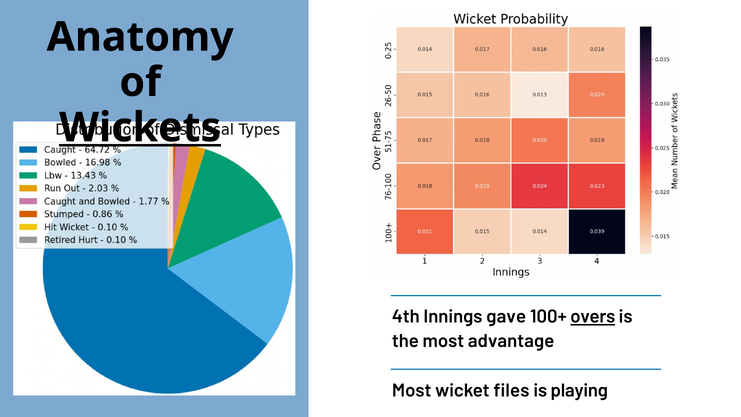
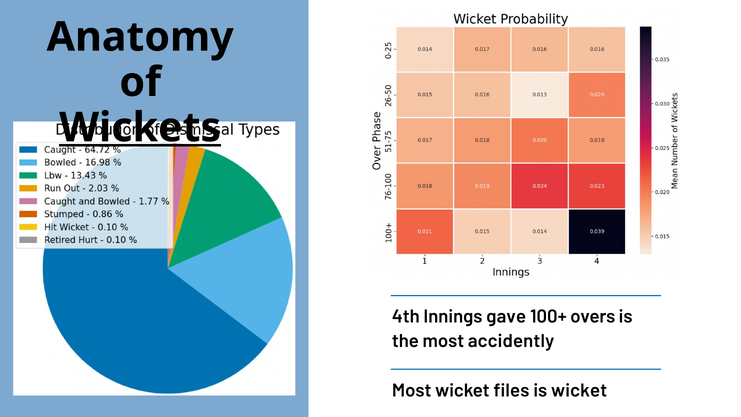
overs underline: present -> none (593, 317)
advantage: advantage -> accidently (511, 341)
is playing: playing -> wicket (579, 390)
